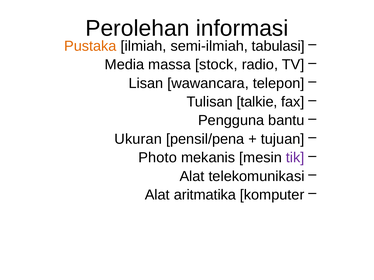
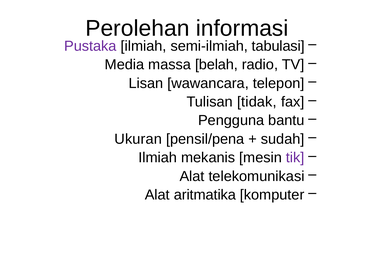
Pustaka colour: orange -> purple (90, 46)
stock: stock -> belah (216, 65)
talkie: talkie -> tidak (257, 102)
tujuan: tujuan -> sudah (283, 139)
Photo: Photo -> Ilmiah (158, 158)
